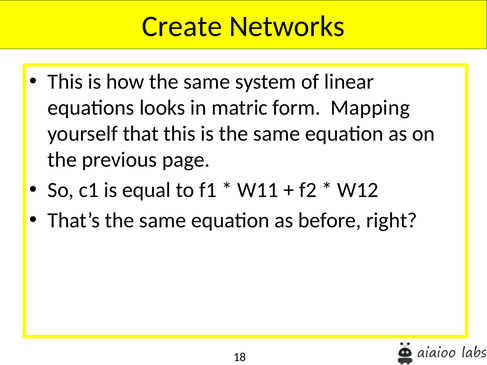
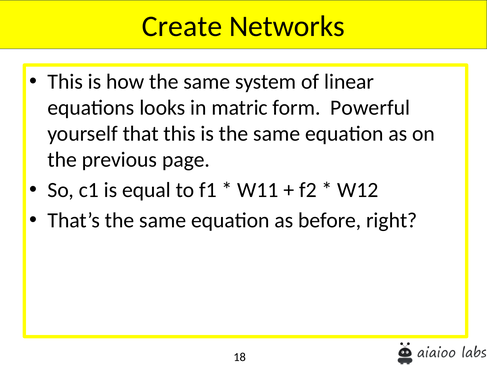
Mapping: Mapping -> Powerful (370, 108)
